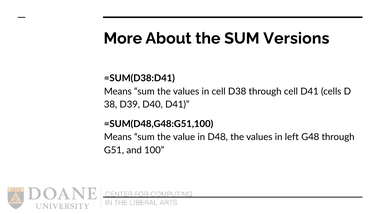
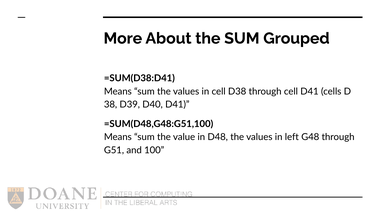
Versions: Versions -> Grouped (296, 38)
